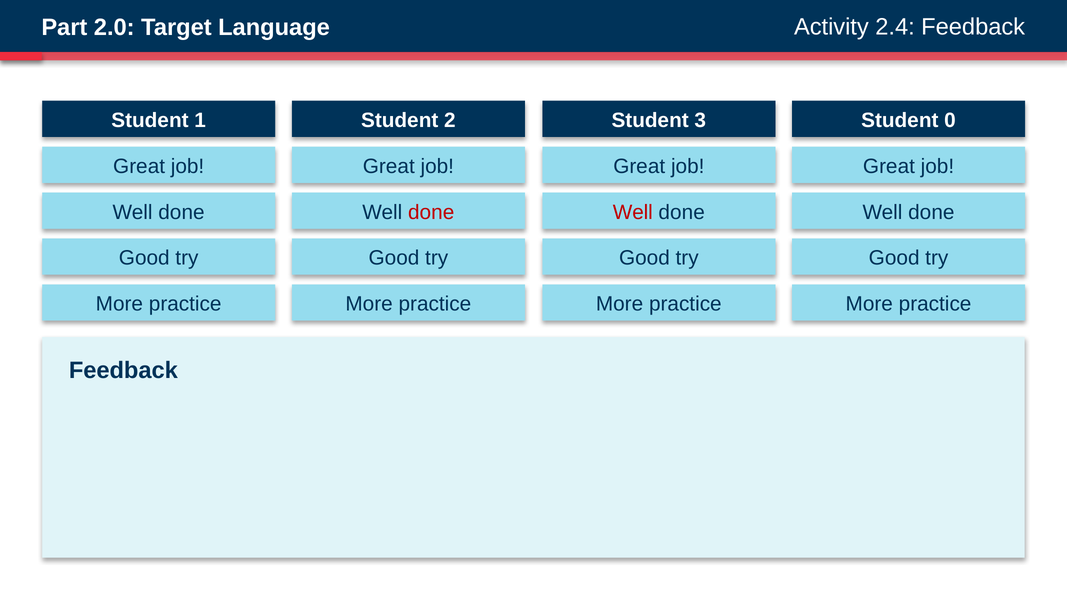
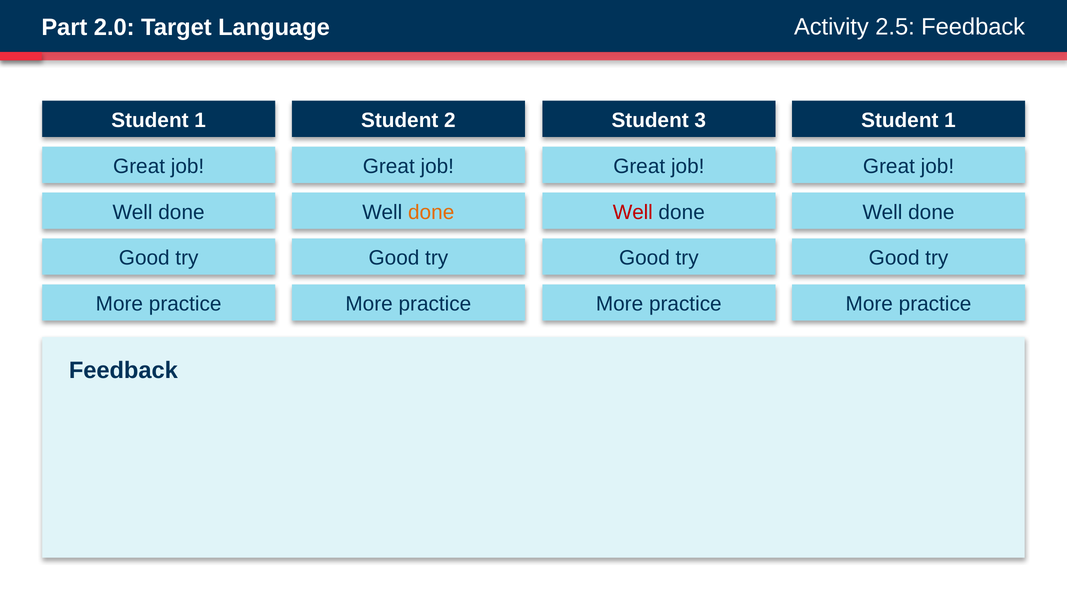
2.4: 2.4 -> 2.5 (895, 27)
0: 0 -> 1 (950, 120)
done colour: red -> orange (431, 212)
